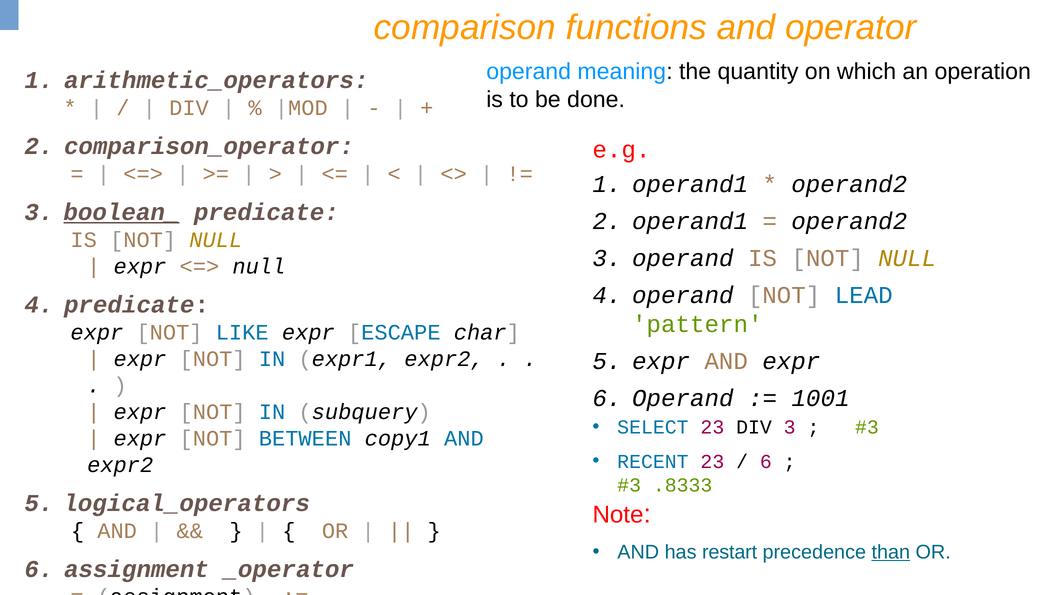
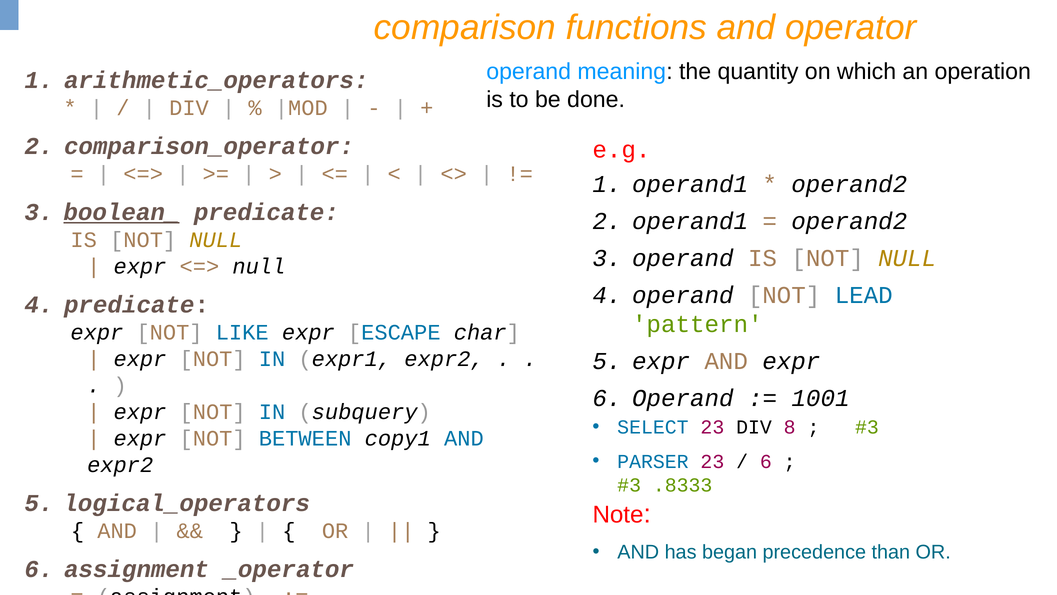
DIV 3: 3 -> 8 (790, 427)
RECENT: RECENT -> PARSER (653, 461)
restart: restart -> began (730, 552)
than underline: present -> none (891, 552)
